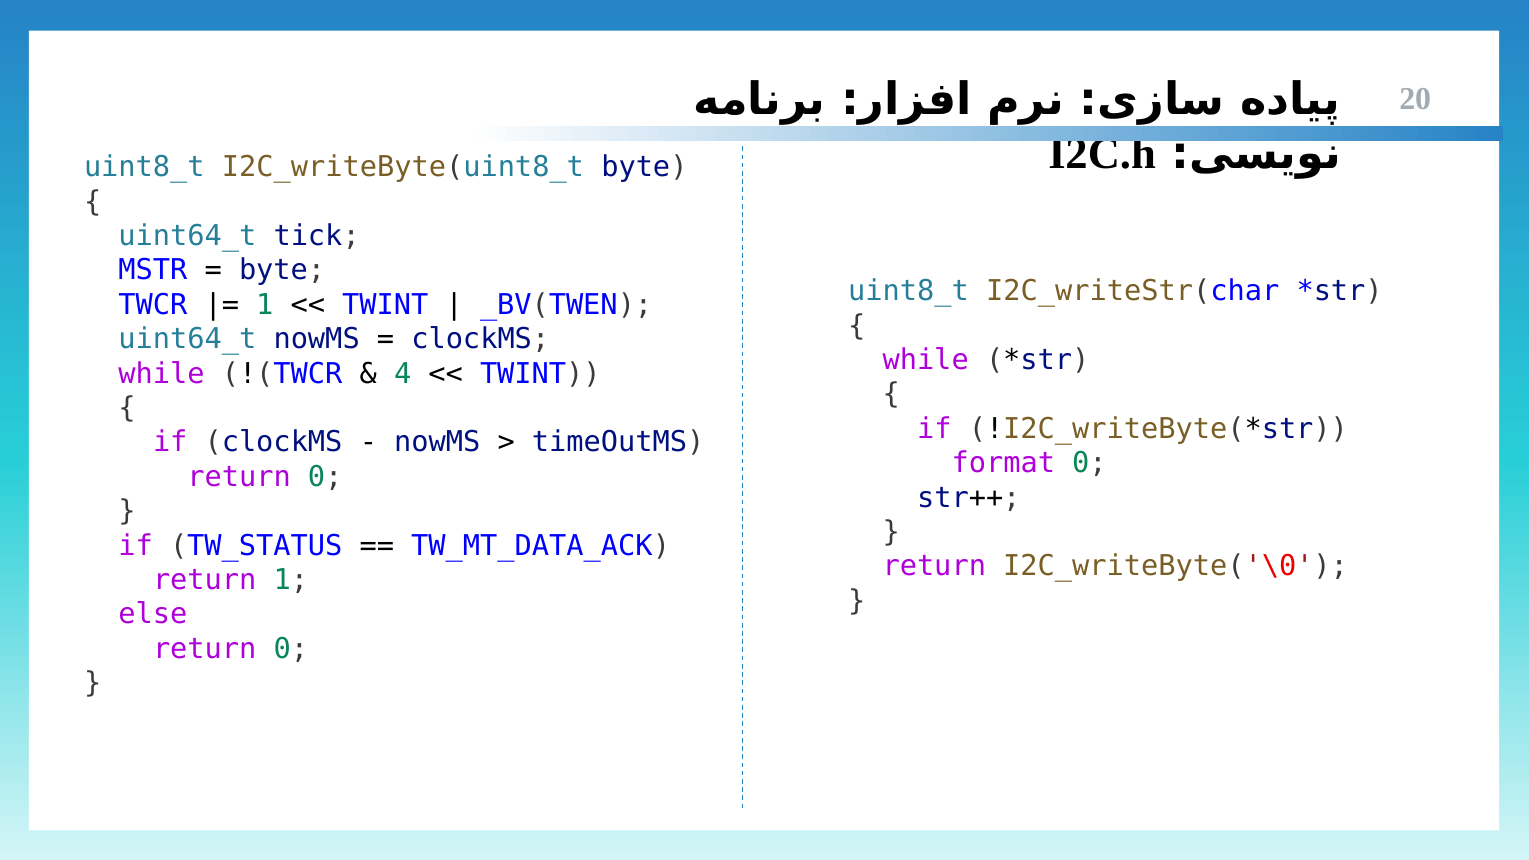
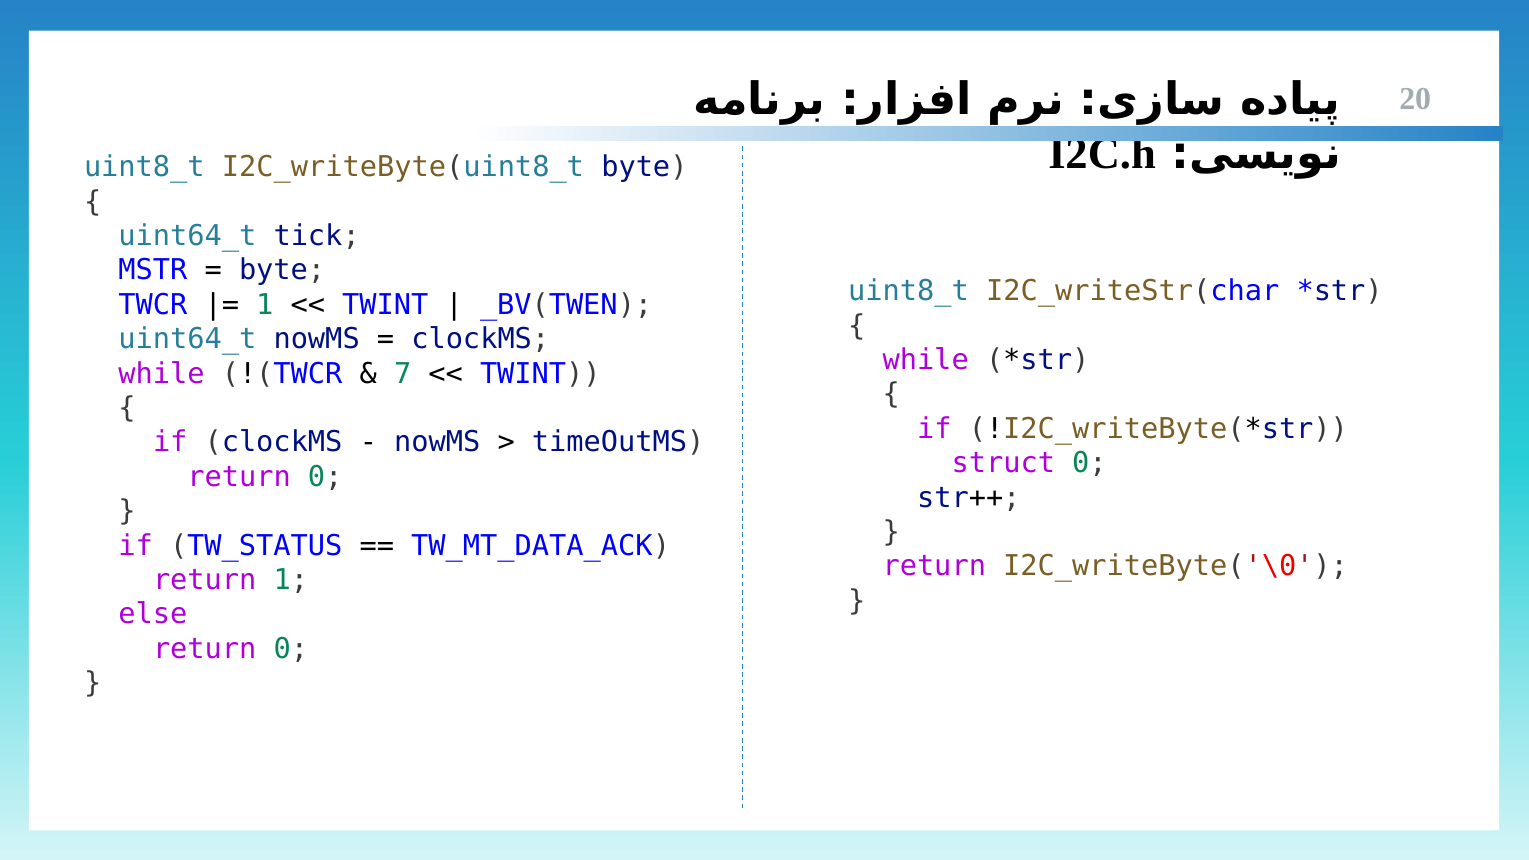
4: 4 -> 7 (403, 374)
format: format -> struct (1003, 463)
